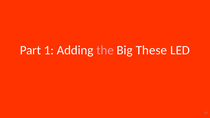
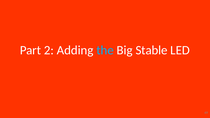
1: 1 -> 2 (49, 50)
the colour: pink -> light blue (105, 50)
These: These -> Stable (152, 50)
